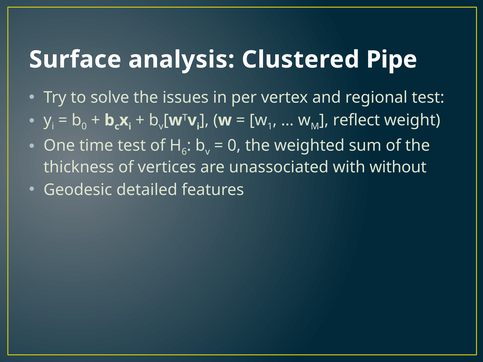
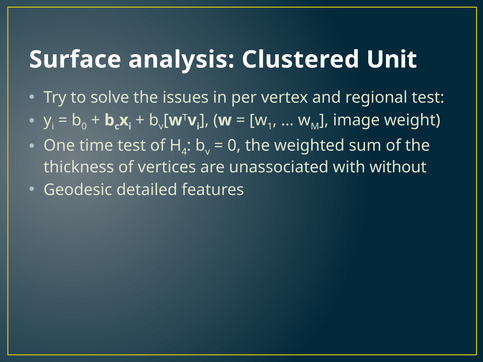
Pipe: Pipe -> Unit (392, 60)
reflect: reflect -> image (356, 120)
6: 6 -> 4 (184, 152)
